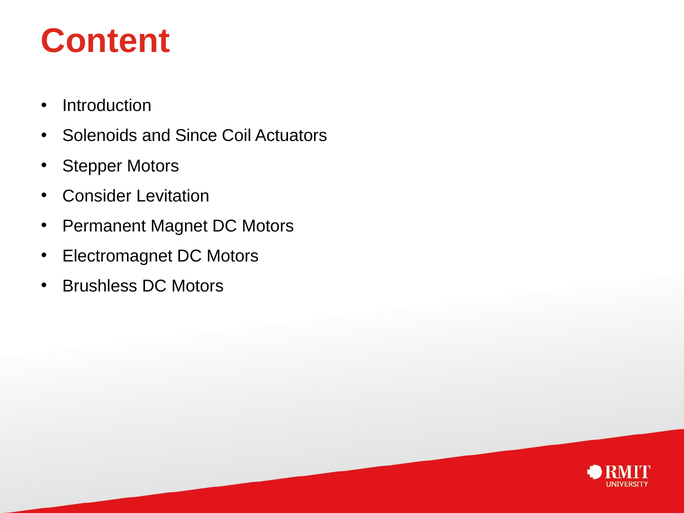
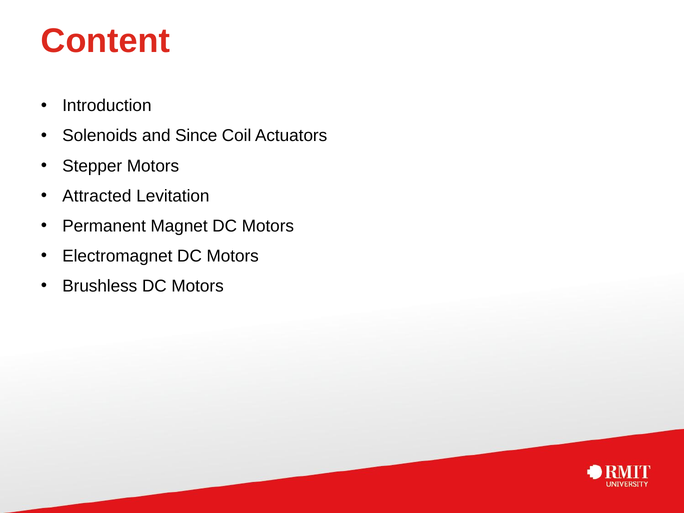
Consider: Consider -> Attracted (97, 196)
